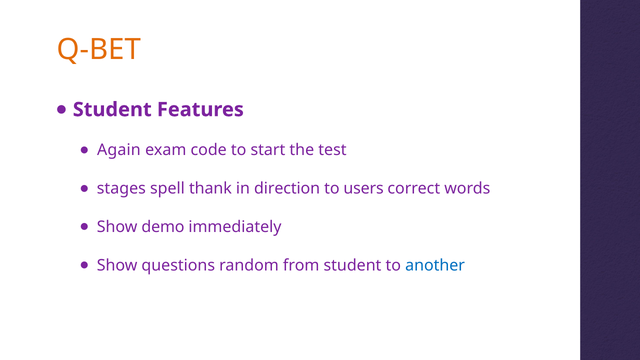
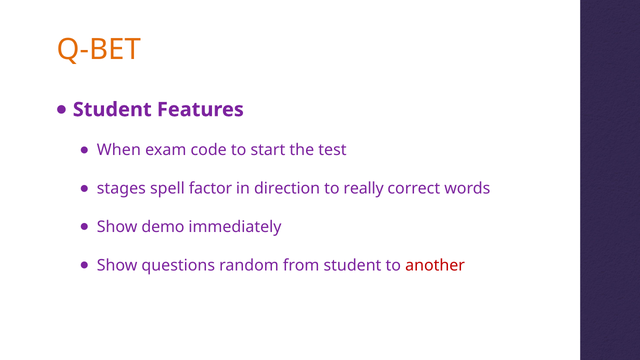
Again: Again -> When (119, 150)
thank: thank -> factor (210, 189)
users: users -> really (364, 189)
another colour: blue -> red (435, 265)
